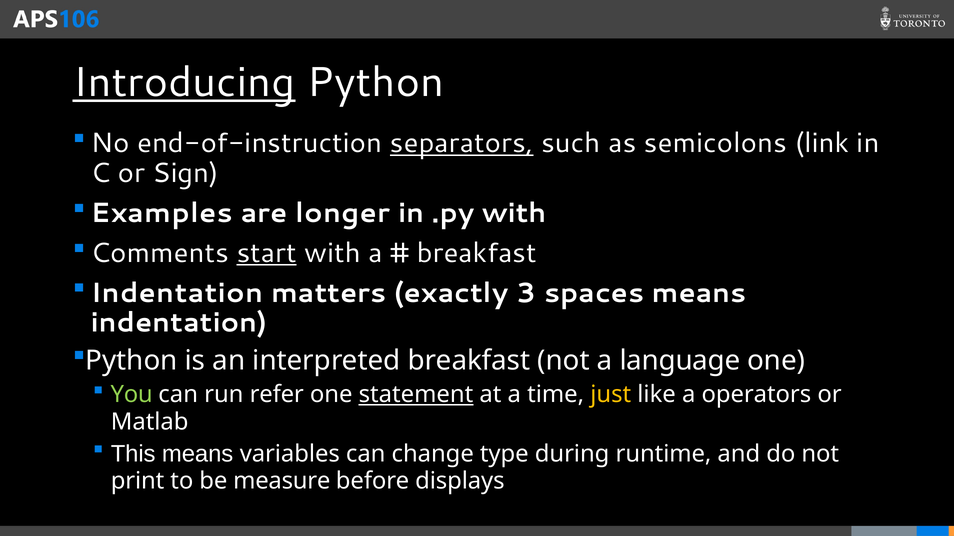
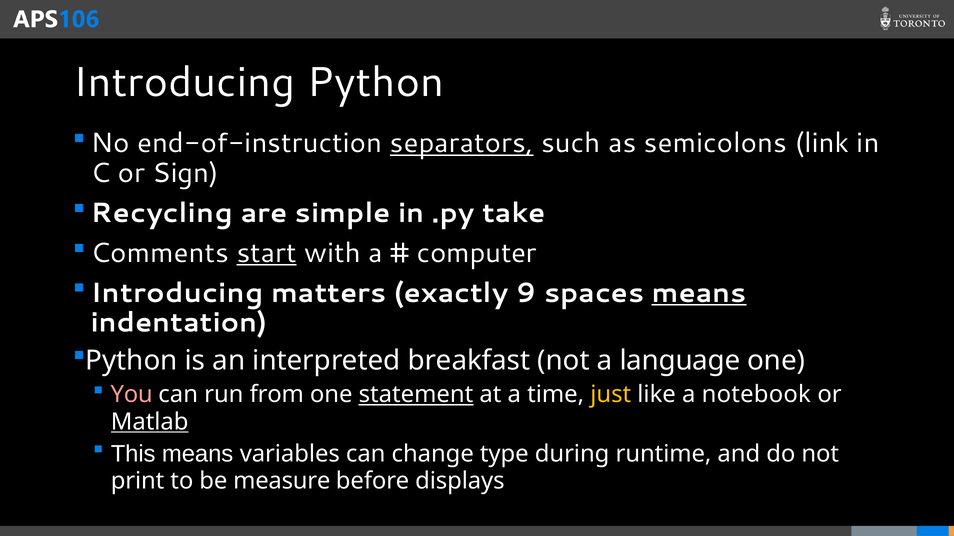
Introducing underline: present -> none (184, 83)
Examples: Examples -> Recycling (162, 213)
longer: longer -> simple (343, 213)
.py with: with -> take (514, 213)
breakfast: breakfast -> computer (477, 253)
Indentation: Indentation -> Introducing (177, 293)
3: 3 -> 9 (526, 293)
means underline: none -> present (699, 293)
You colour: light green -> pink (132, 395)
refer: refer -> from (277, 395)
operators: operators -> notebook (756, 395)
Matlab underline: none -> present (150, 422)
